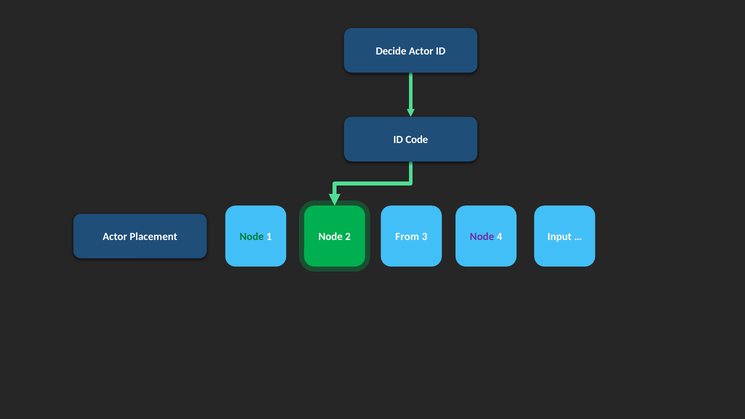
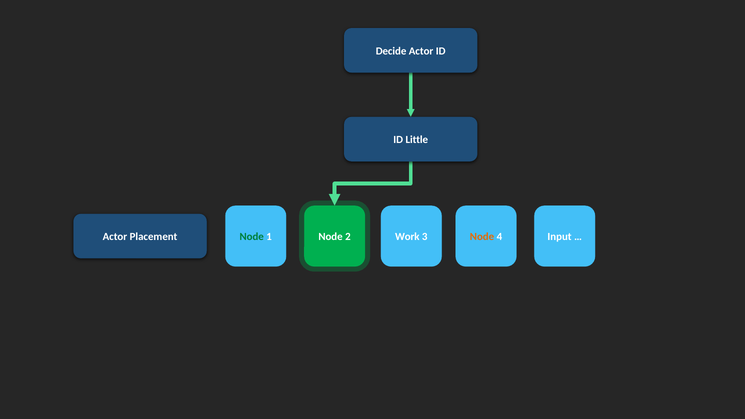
Code: Code -> Little (417, 140)
From: From -> Work (407, 237)
Node colour: purple -> orange (482, 237)
